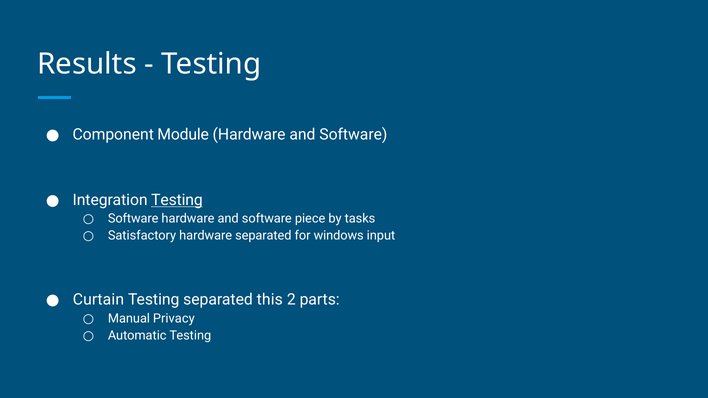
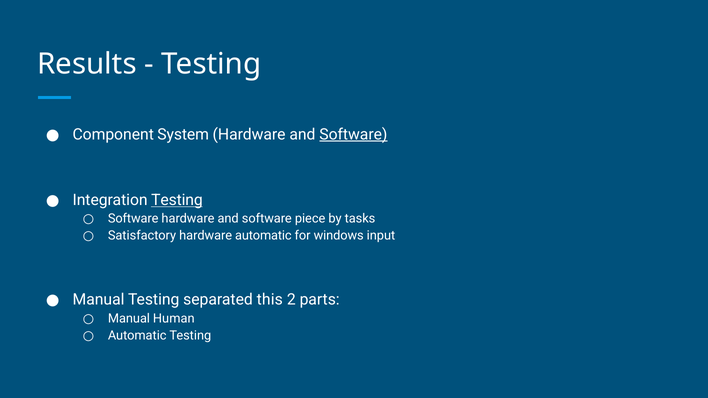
Module: Module -> System (183, 134)
Software underline: none -> present (353, 134)
hardware separated: separated -> automatic (263, 236)
Curtain: Curtain -> Manual (99, 300)
Privacy: Privacy -> Human (174, 319)
